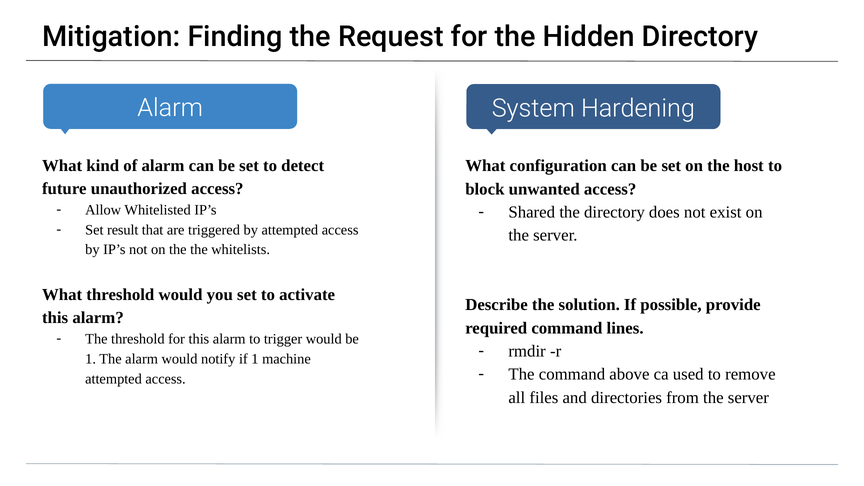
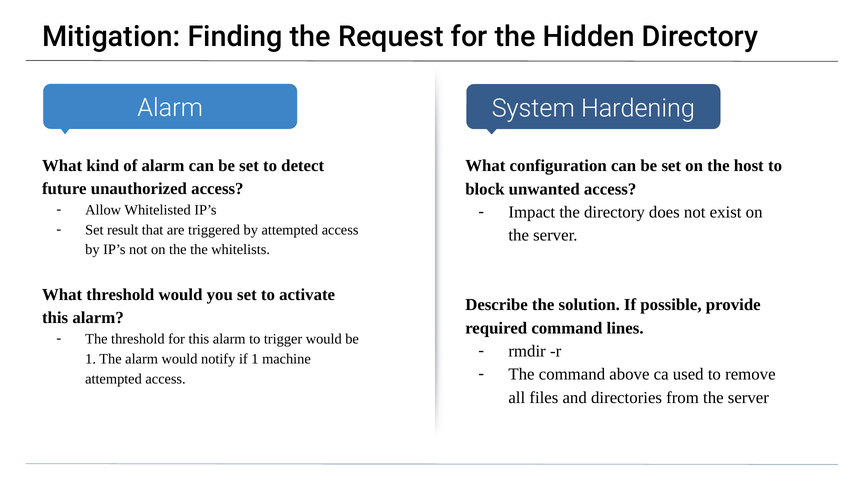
Shared: Shared -> Impact (532, 212)
